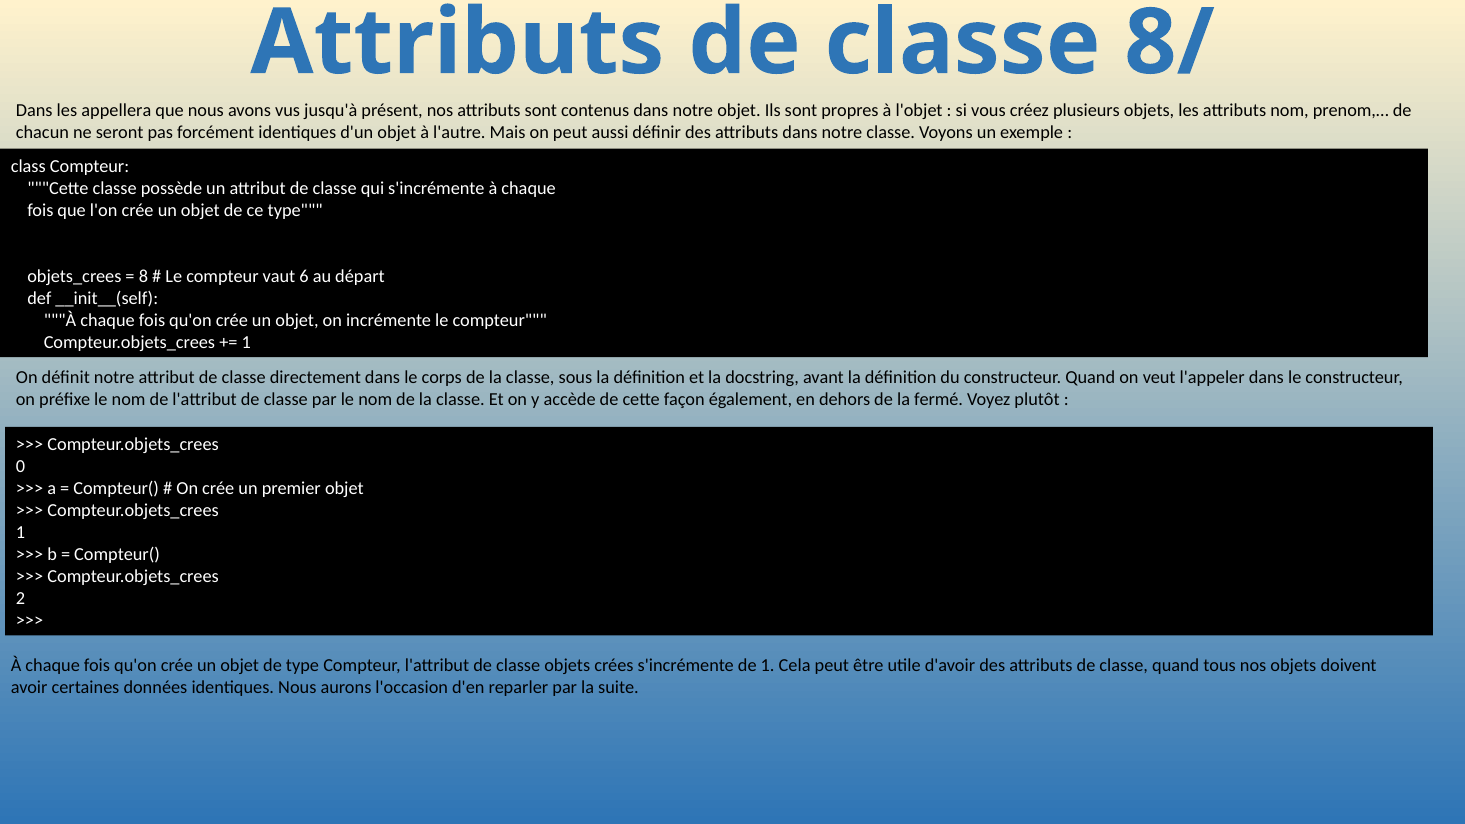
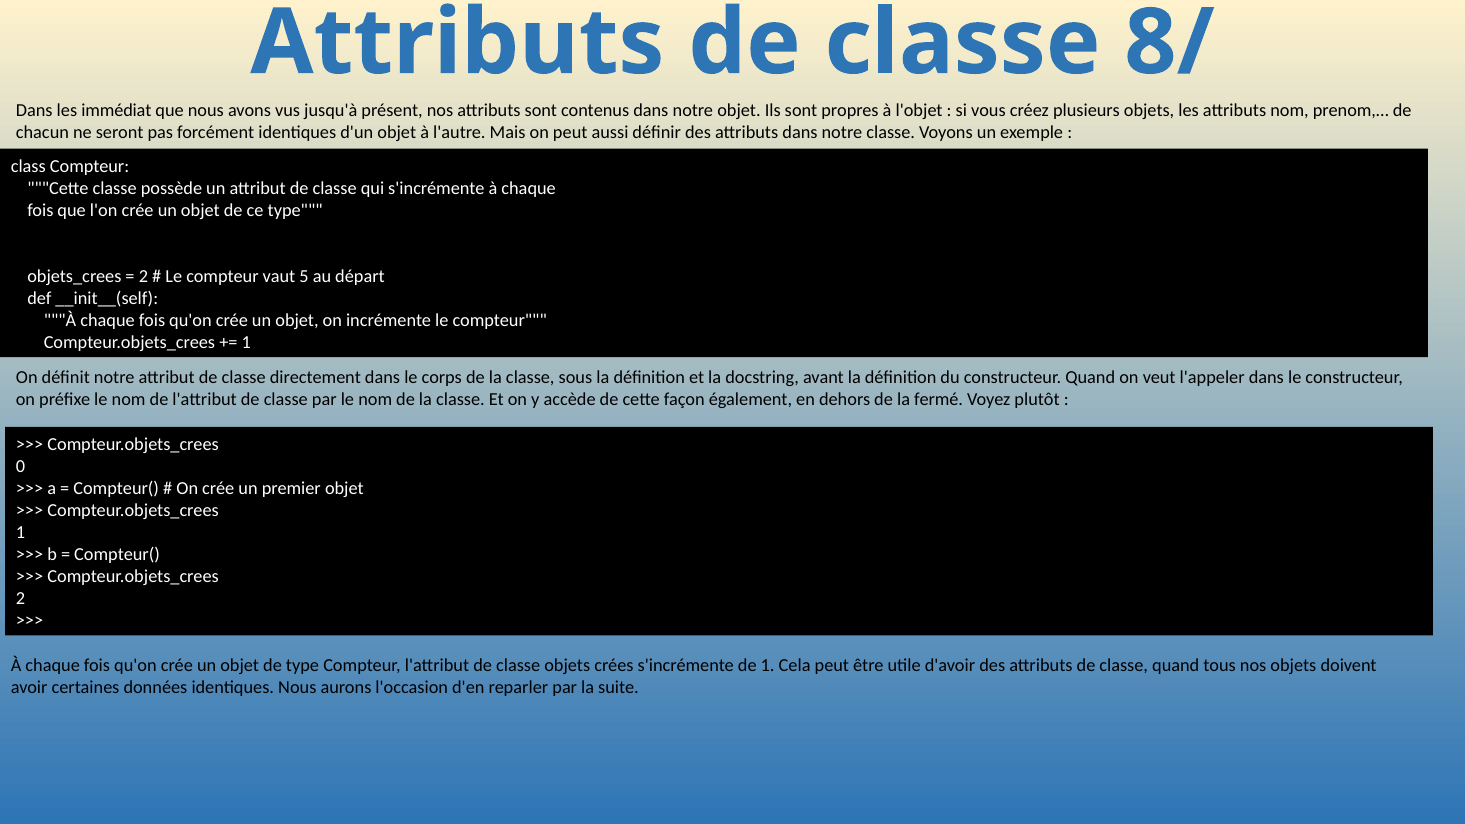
appellera: appellera -> immédiat (116, 111)
8: 8 -> 2 (143, 276)
6: 6 -> 5 (304, 276)
